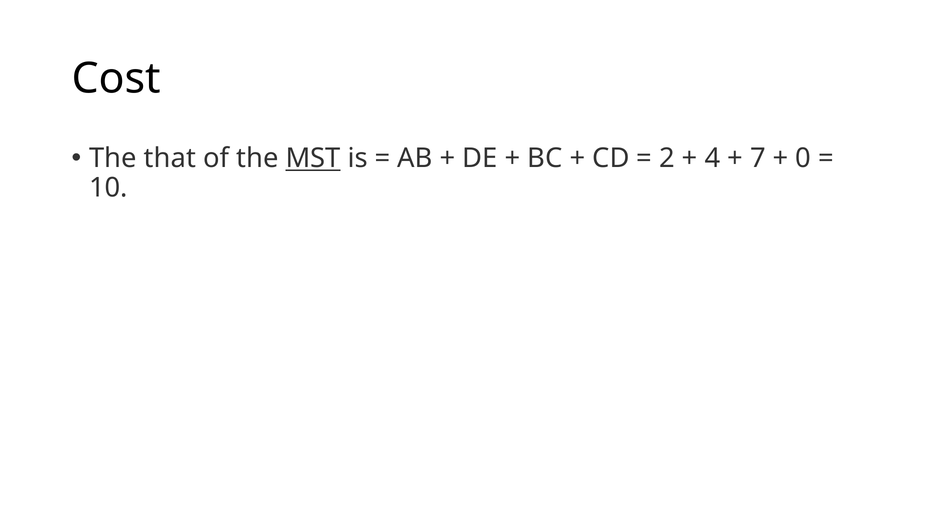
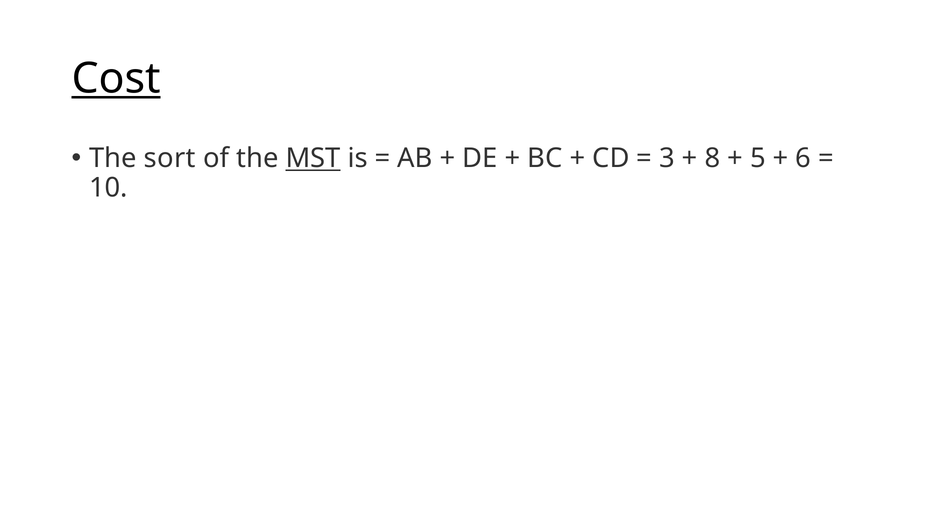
Cost underline: none -> present (116, 79)
that: that -> sort (170, 159)
2: 2 -> 3 (667, 159)
4: 4 -> 8 (712, 159)
7: 7 -> 5 (758, 159)
0: 0 -> 6 (803, 159)
